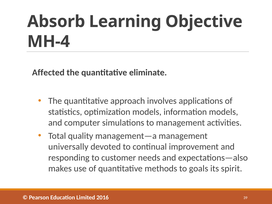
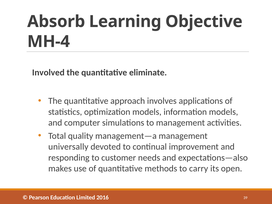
Affected: Affected -> Involved (48, 72)
goals: goals -> carry (199, 169)
spirit: spirit -> open (232, 169)
